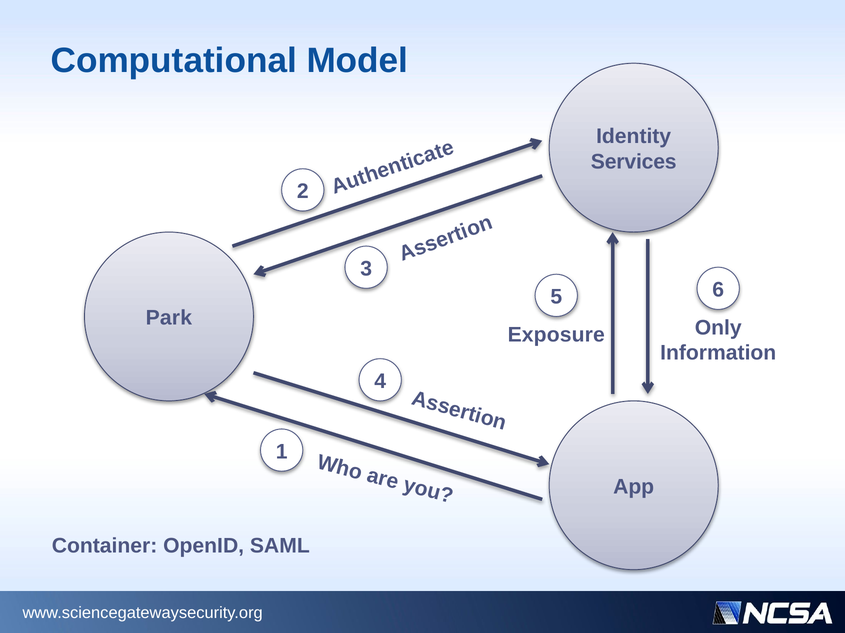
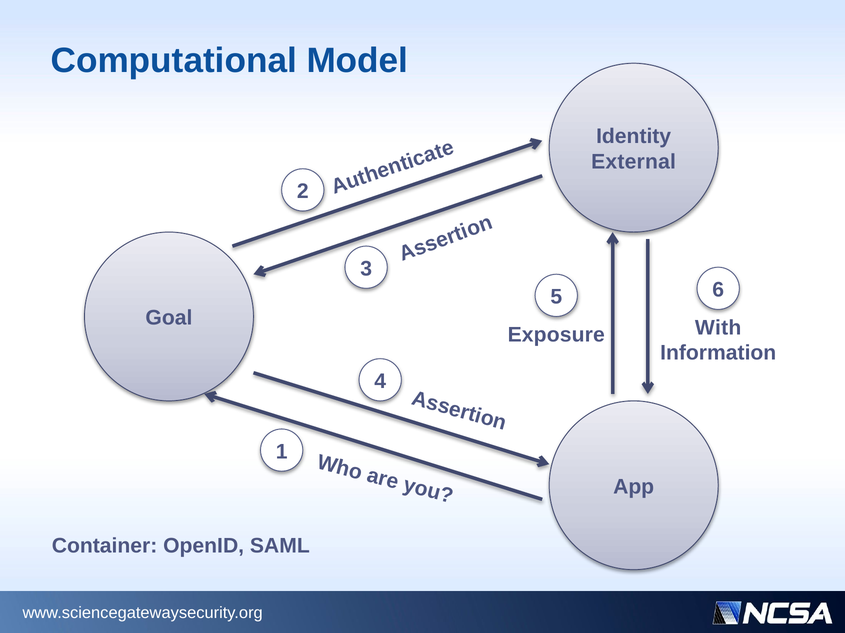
Services: Services -> External (634, 162)
Park: Park -> Goal (169, 318)
Only: Only -> With (718, 328)
